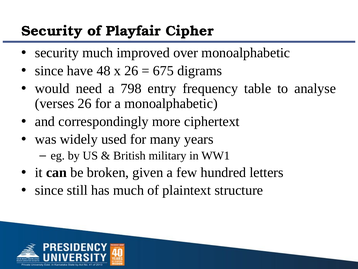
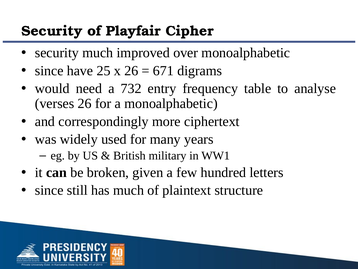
48: 48 -> 25 (104, 71)
675: 675 -> 671 (163, 71)
798: 798 -> 732 (131, 88)
